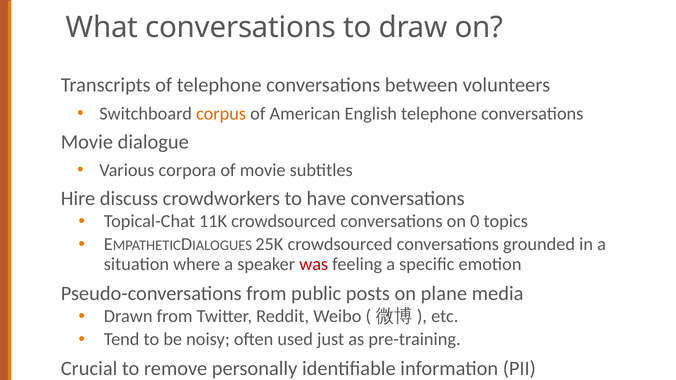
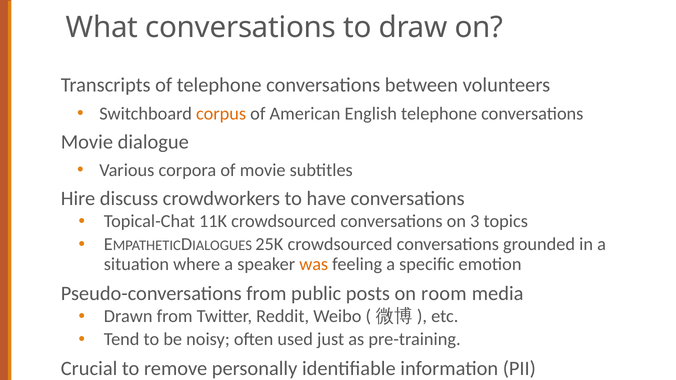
0: 0 -> 3 (475, 222)
was colour: red -> orange (314, 264)
plane: plane -> room (444, 294)
